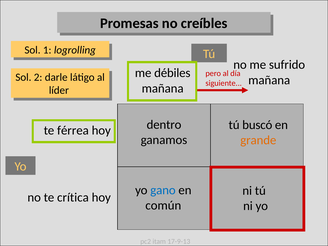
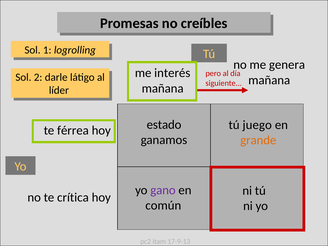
sufrido: sufrido -> genera (287, 65)
débiles: débiles -> interés (172, 73)
dentro: dentro -> estado (164, 125)
buscó: buscó -> juego (257, 125)
gano colour: blue -> purple (163, 190)
